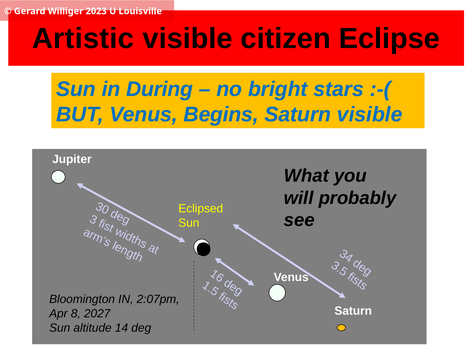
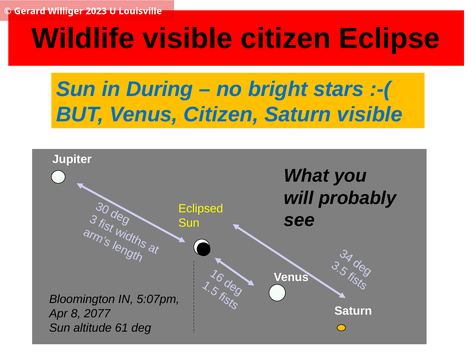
Artistic: Artistic -> Wildlife (83, 39)
Venus Begins: Begins -> Citizen (221, 114)
2:07pm: 2:07pm -> 5:07pm (158, 299)
2027: 2027 -> 2077 (97, 313)
14: 14 -> 61 (122, 327)
